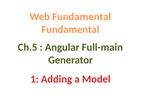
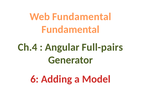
Ch.5: Ch.5 -> Ch.4 (28, 47)
Full-main: Full-main -> Full-pairs (102, 47)
1: 1 -> 6 (35, 79)
